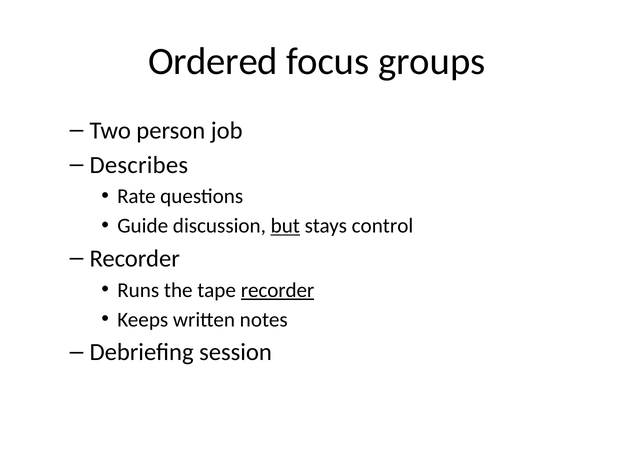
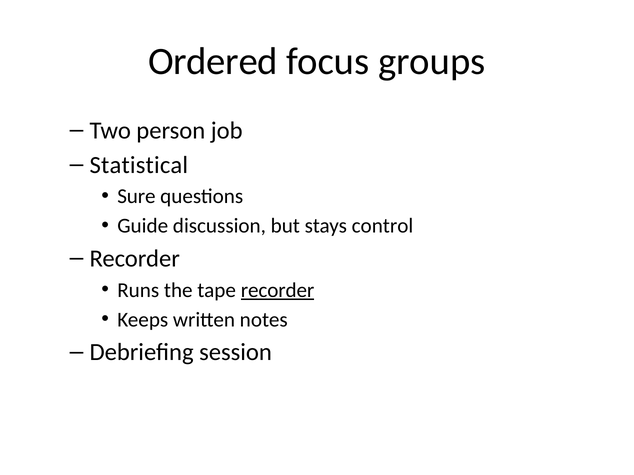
Describes: Describes -> Statistical (139, 165)
Rate: Rate -> Sure (136, 197)
but underline: present -> none (285, 226)
